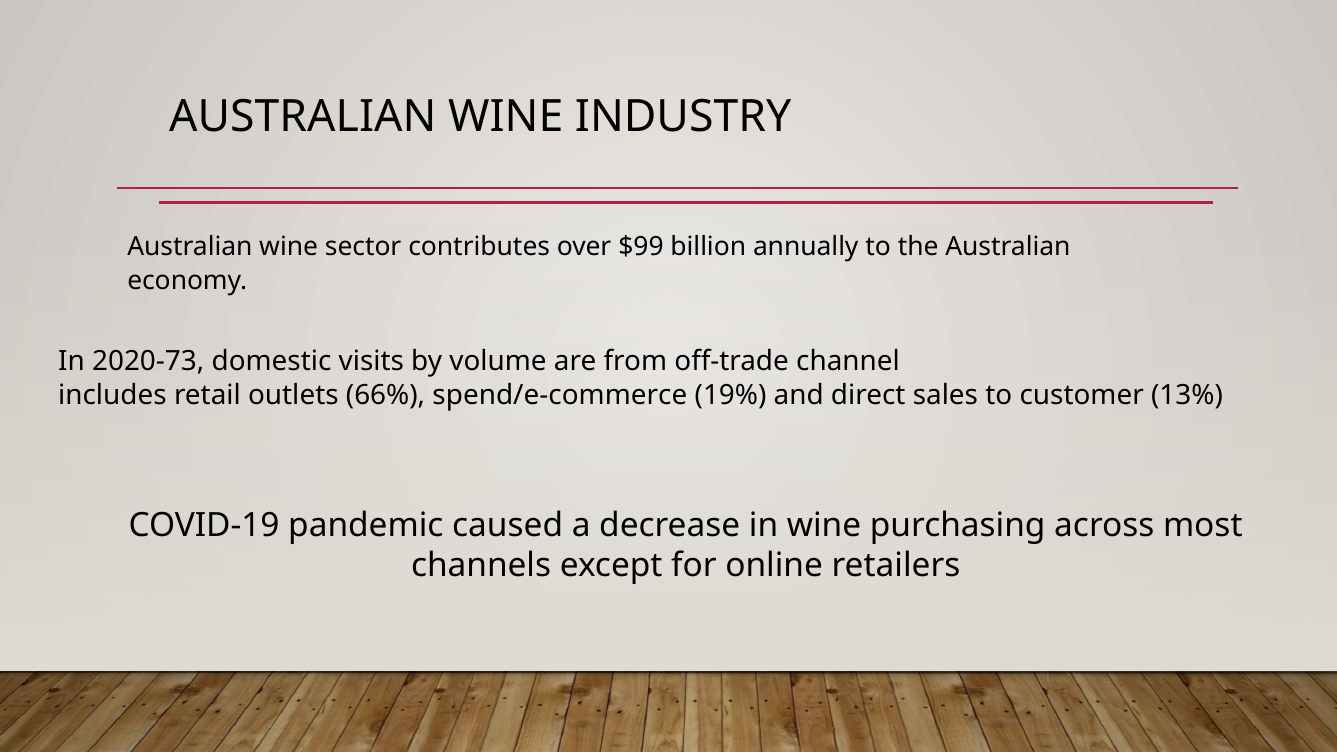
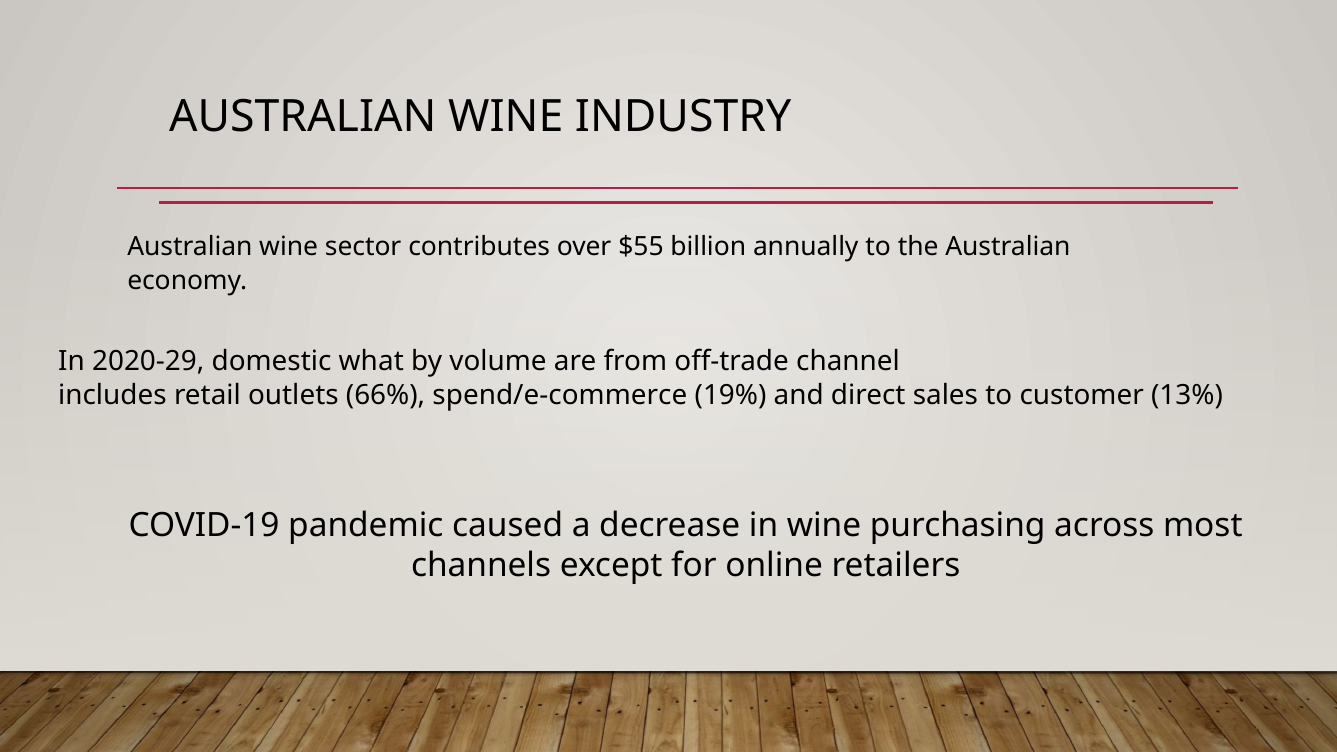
$99: $99 -> $55 (641, 246)
2020-73: 2020-73 -> 2020-29 (148, 362)
visits: visits -> what (371, 362)
